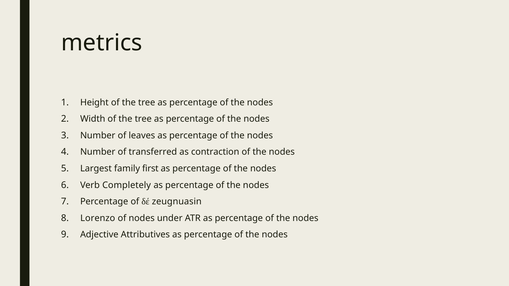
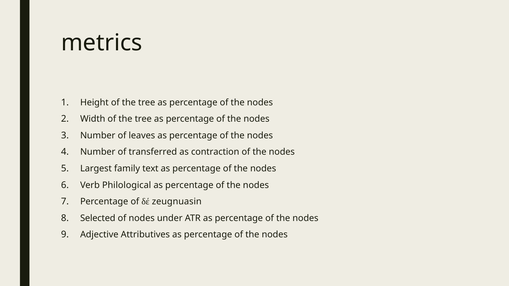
first: first -> text (150, 169)
Completely: Completely -> Philological (127, 185)
Lorenzo: Lorenzo -> Selected (98, 218)
